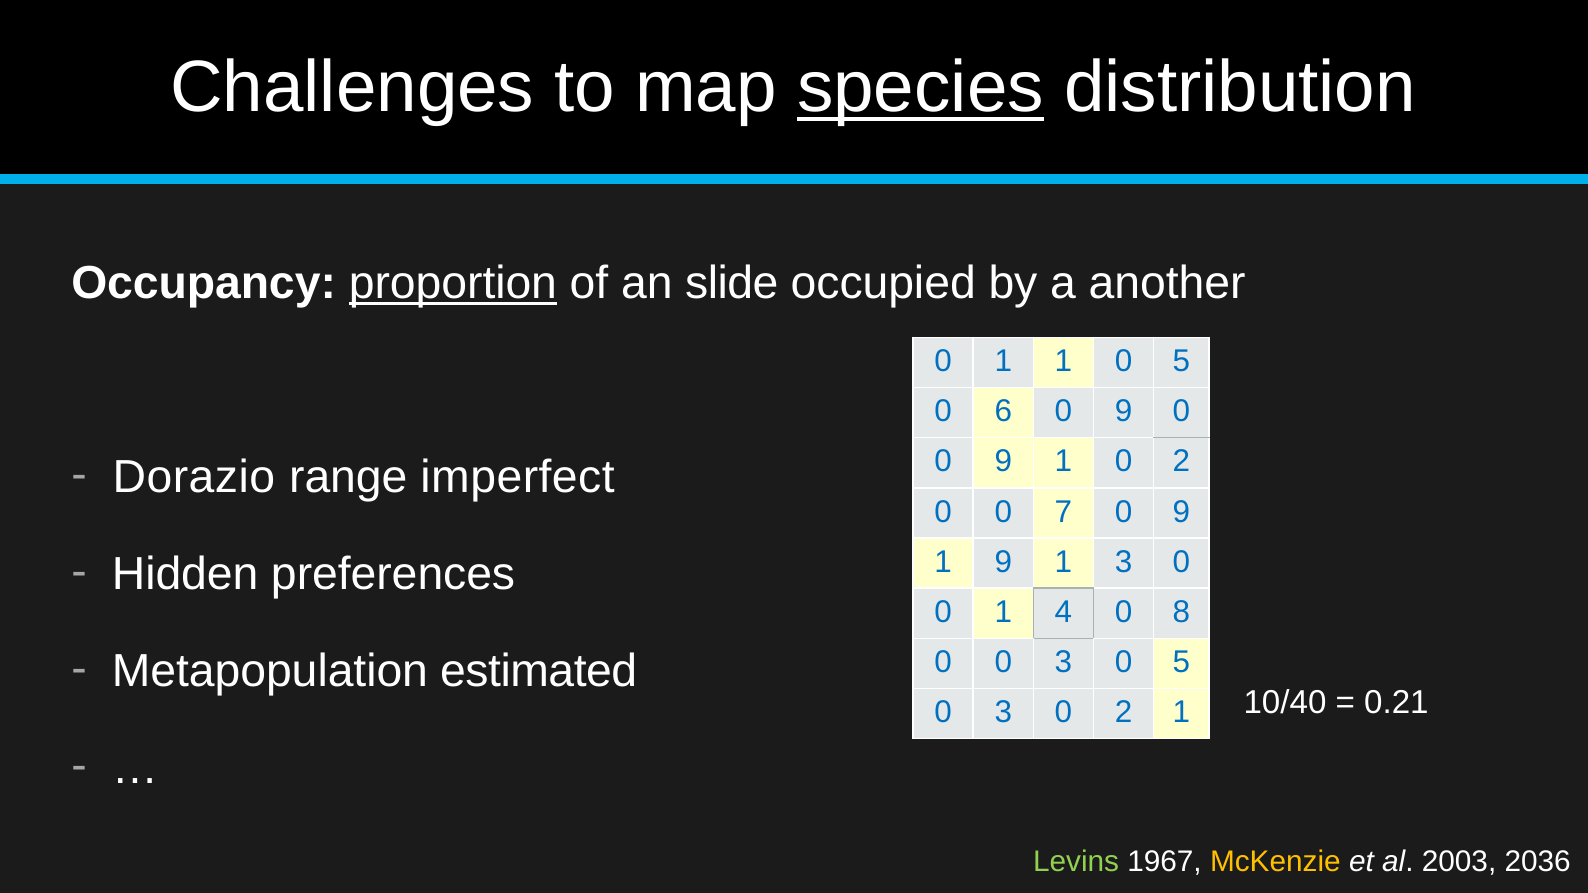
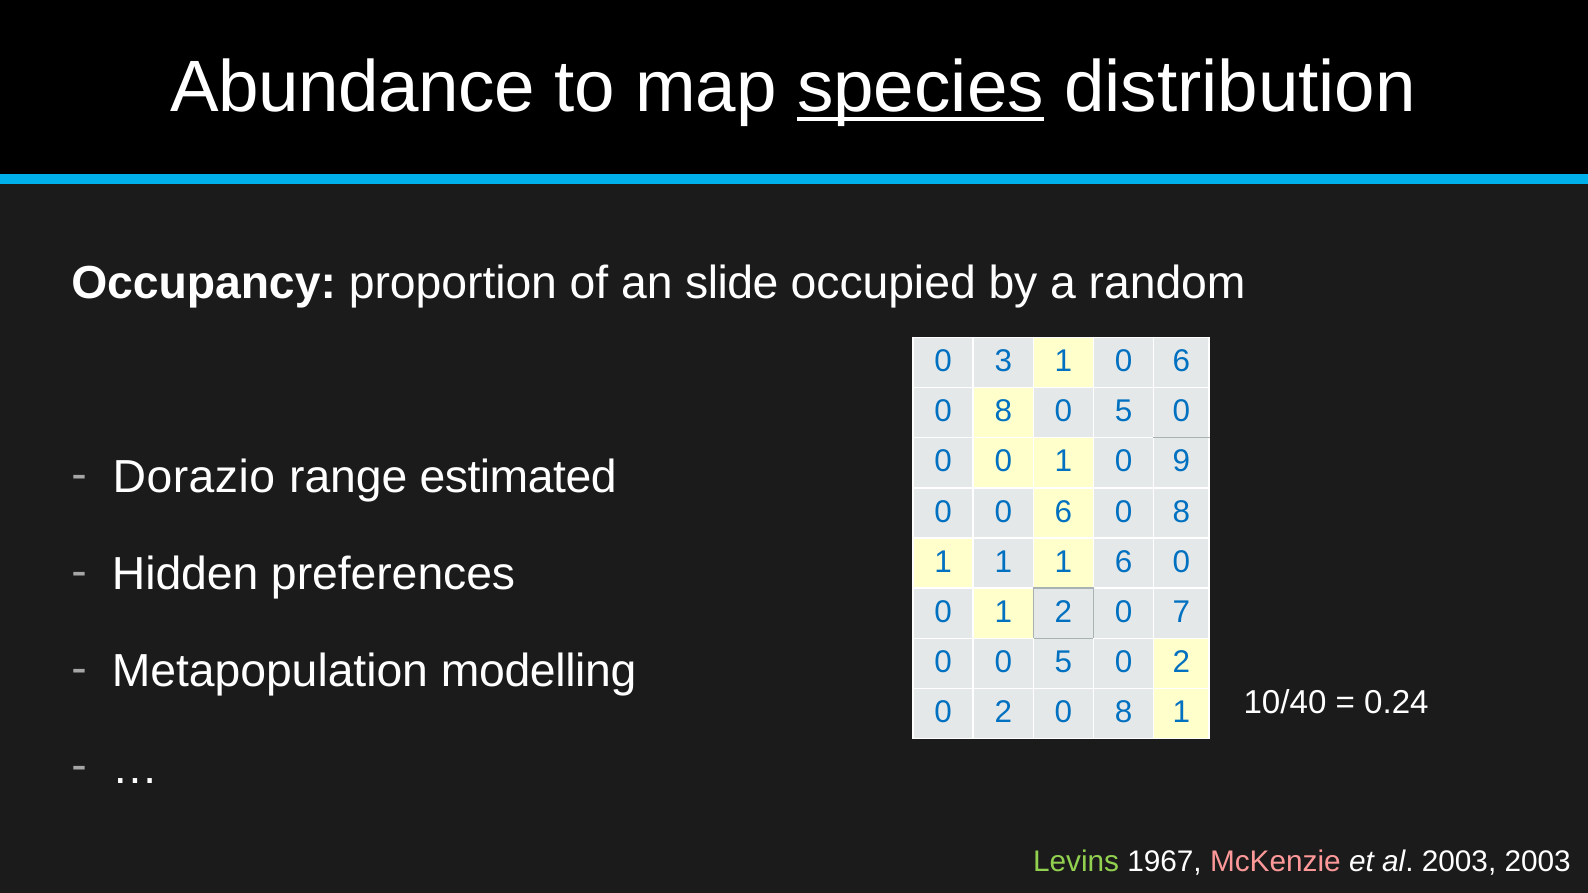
Challenges: Challenges -> Abundance (353, 88)
proportion underline: present -> none (453, 283)
another: another -> random (1167, 283)
1: 1 -> 3 (1003, 361)
1 0 5: 5 -> 6 (1181, 361)
6: 6 -> 8 (1003, 412)
9: 9 -> 5 (1124, 412)
9: 9 -> 0 (1003, 462)
1 0 2: 2 -> 9 (1181, 462)
imperfect: imperfect -> estimated (518, 477)
0 0 7: 7 -> 6 (1063, 512)
9: 9 -> 8 (1181, 512)
9: 9 -> 1 (1003, 562)
1 3: 3 -> 6 (1124, 562)
1 4: 4 -> 2 (1063, 612)
8: 8 -> 7 (1181, 612)
estimated: estimated -> modelling (539, 671)
0 0 3: 3 -> 5 (1063, 663)
5: 5 -> 2 (1181, 663)
0.21: 0.21 -> 0.24 (1396, 703)
3: 3 -> 2 (1003, 713)
2: 2 -> 8 (1124, 713)
McKenzie colour: yellow -> pink (1275, 862)
2003 2036: 2036 -> 2003 (1538, 862)
